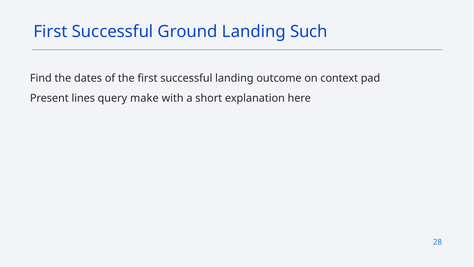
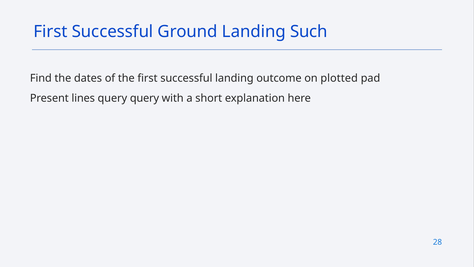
context: context -> plotted (339, 78)
query make: make -> query (144, 98)
